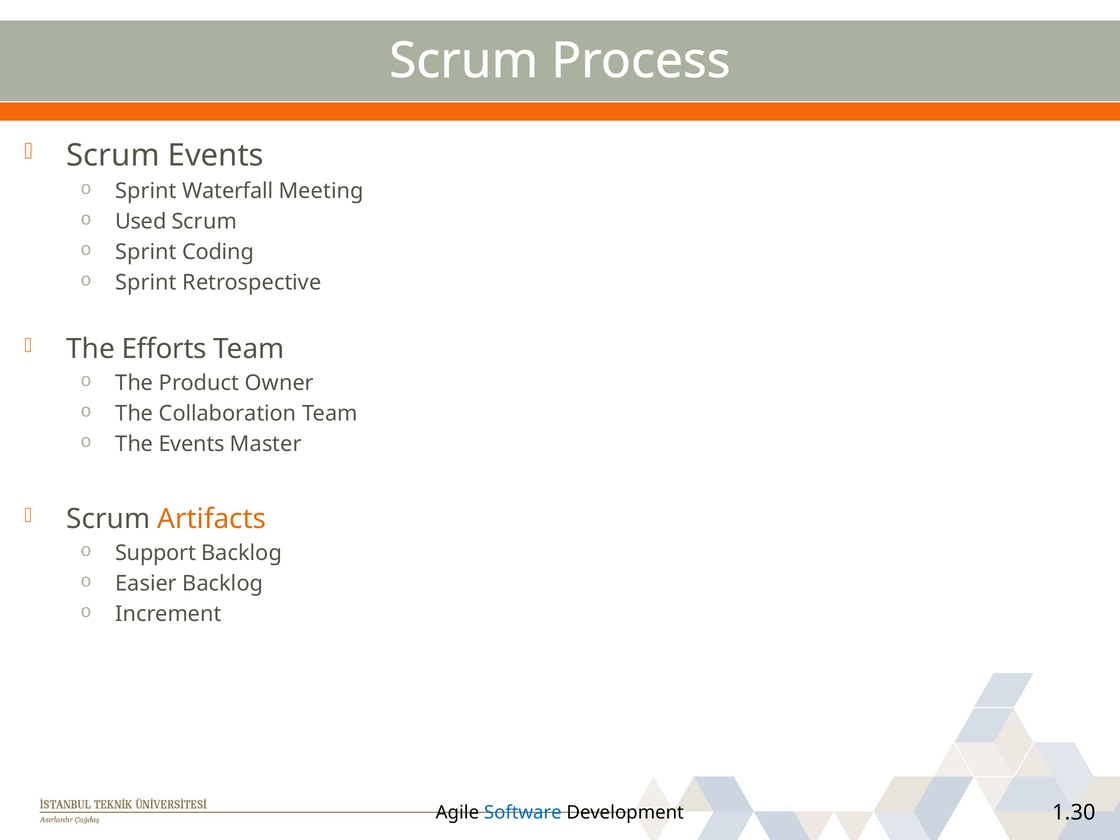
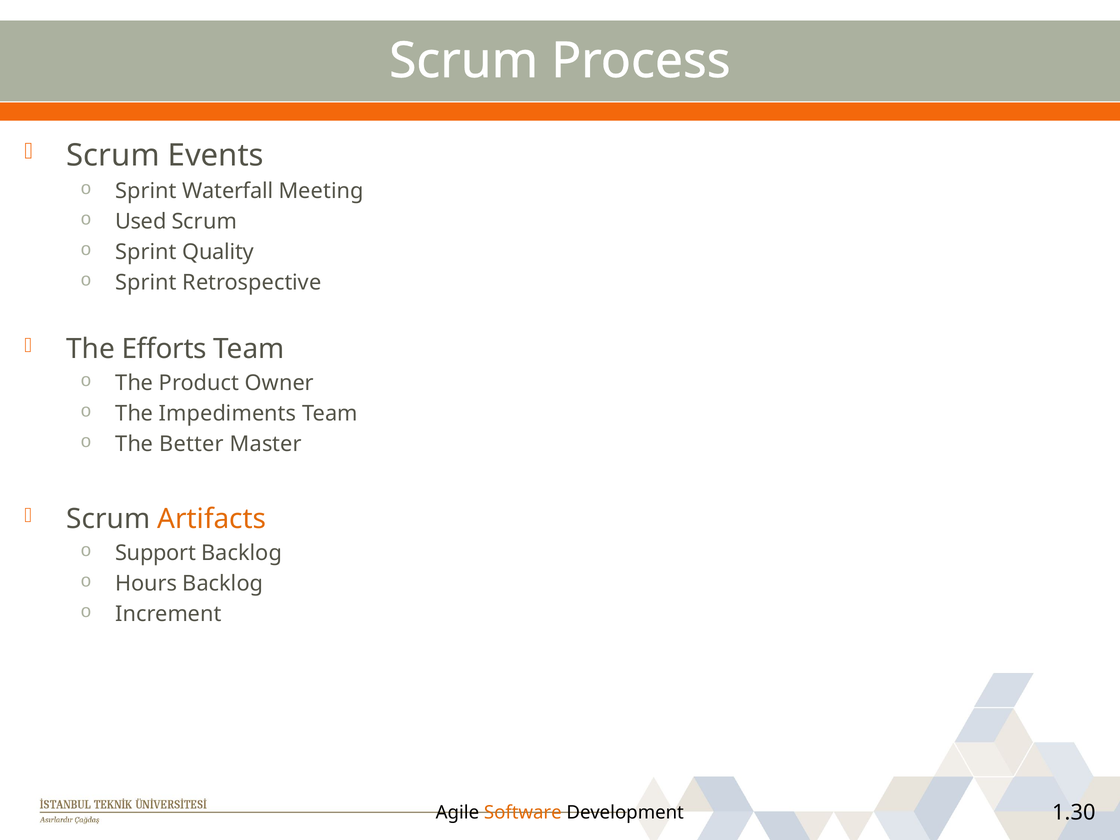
Coding: Coding -> Quality (218, 252)
Collaboration: Collaboration -> Impediments (228, 413)
The Events: Events -> Better (191, 444)
Easier: Easier -> Hours (146, 584)
Software colour: blue -> orange (523, 813)
